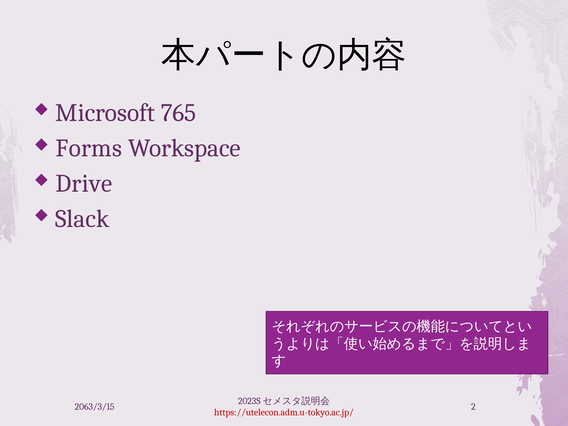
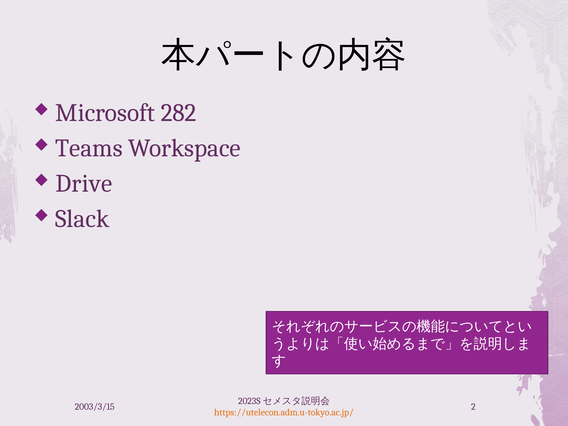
765: 765 -> 282 (179, 113)
Forms: Forms -> Teams (89, 148)
2063/3/15: 2063/3/15 -> 2003/3/15 (95, 407)
https://utelecon.adm.u-tokyo.ac.jp/ colour: red -> orange (284, 413)
